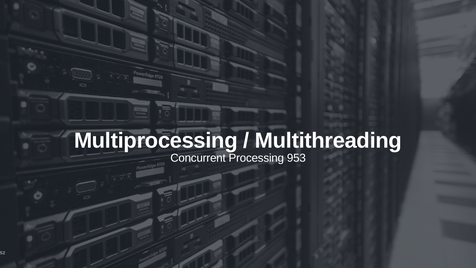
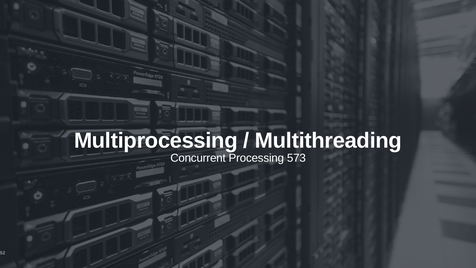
953: 953 -> 573 (296, 158)
